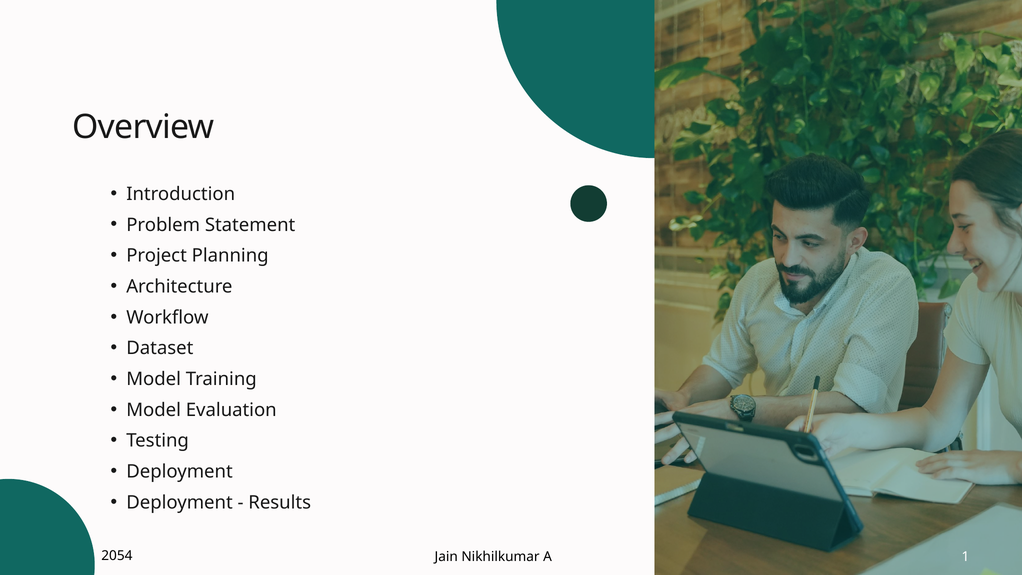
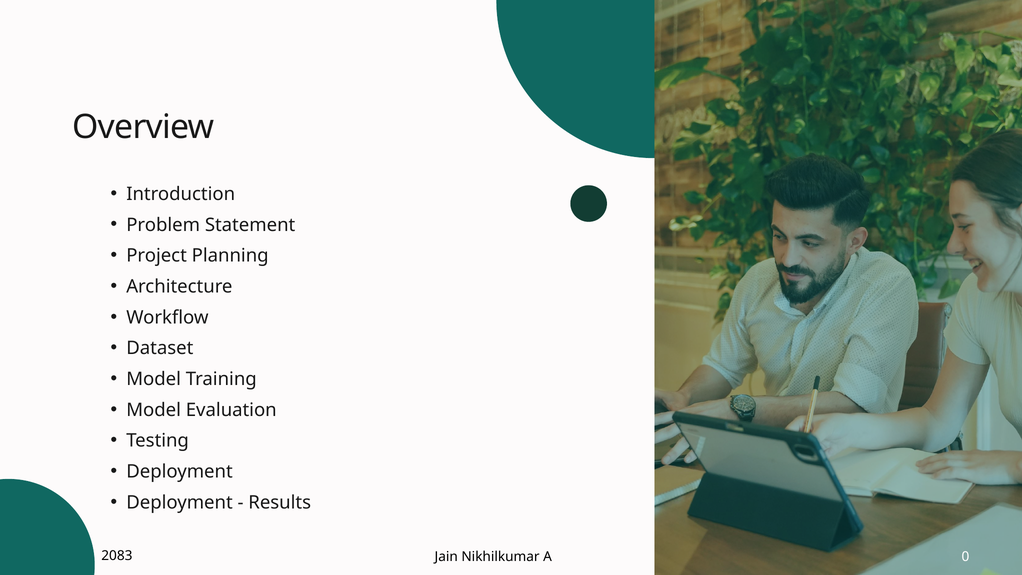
2054: 2054 -> 2083 (117, 556)
1: 1 -> 0 (965, 556)
